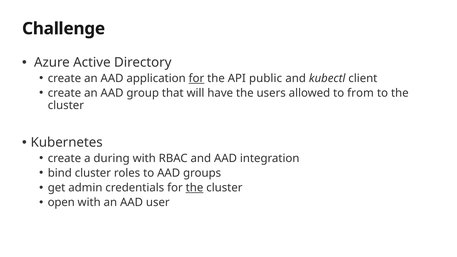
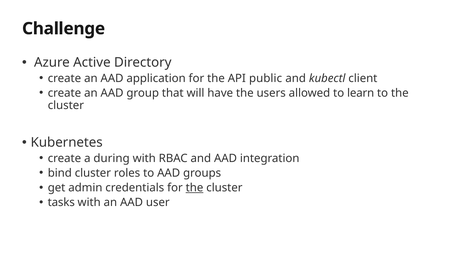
for underline: present -> none (196, 78)
from: from -> learn (361, 93)
open: open -> tasks (61, 202)
